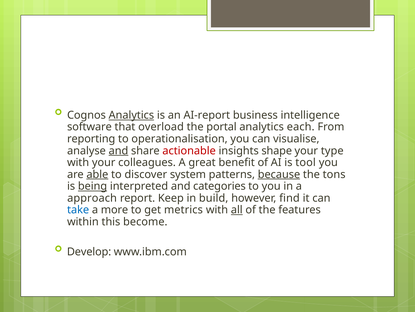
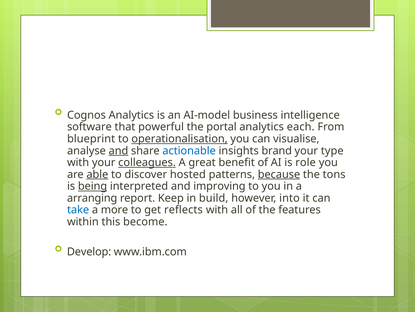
Analytics underline: present -> none (131, 115)
AI-report: AI-report -> AI-model (207, 115)
overload: overload -> powerful (161, 127)
reporting: reporting -> blueprint (91, 139)
operationalisation underline: none -> present (180, 139)
actionable colour: red -> blue (189, 150)
shape: shape -> brand (277, 150)
colleagues underline: none -> present (147, 162)
tool: tool -> role (306, 162)
system: system -> hosted (188, 174)
categories: categories -> improving (219, 186)
approach: approach -> arranging (92, 198)
find: find -> into (289, 198)
metrics: metrics -> reflects (183, 210)
all underline: present -> none (237, 210)
